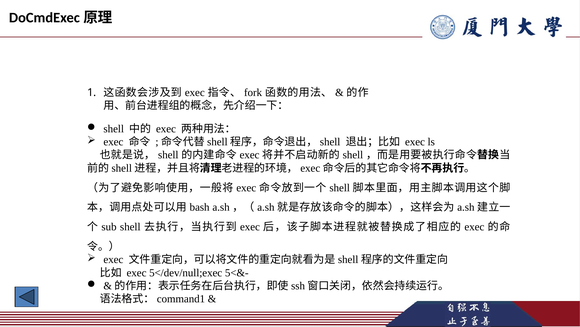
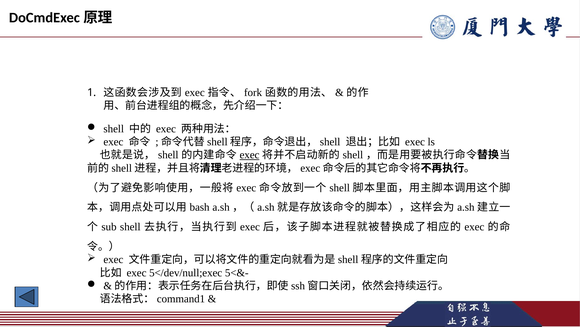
exec underline: none -> present (250, 155)
